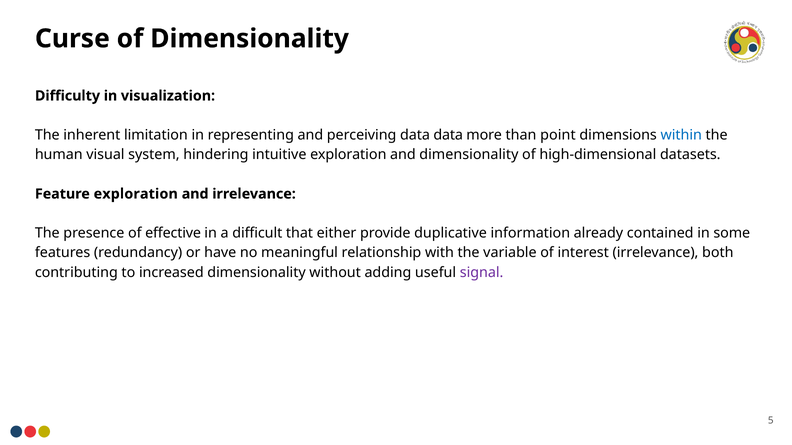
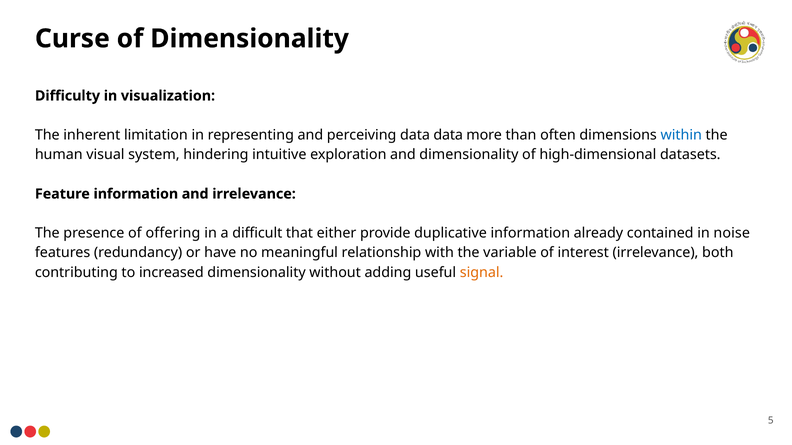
point: point -> often (558, 135)
Feature exploration: exploration -> information (136, 194)
effective: effective -> offering (173, 233)
some: some -> noise (732, 233)
signal colour: purple -> orange (482, 273)
